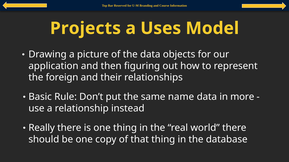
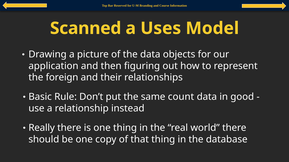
Projects: Projects -> Scanned (86, 28)
name: name -> count (181, 97)
more: more -> good (242, 97)
